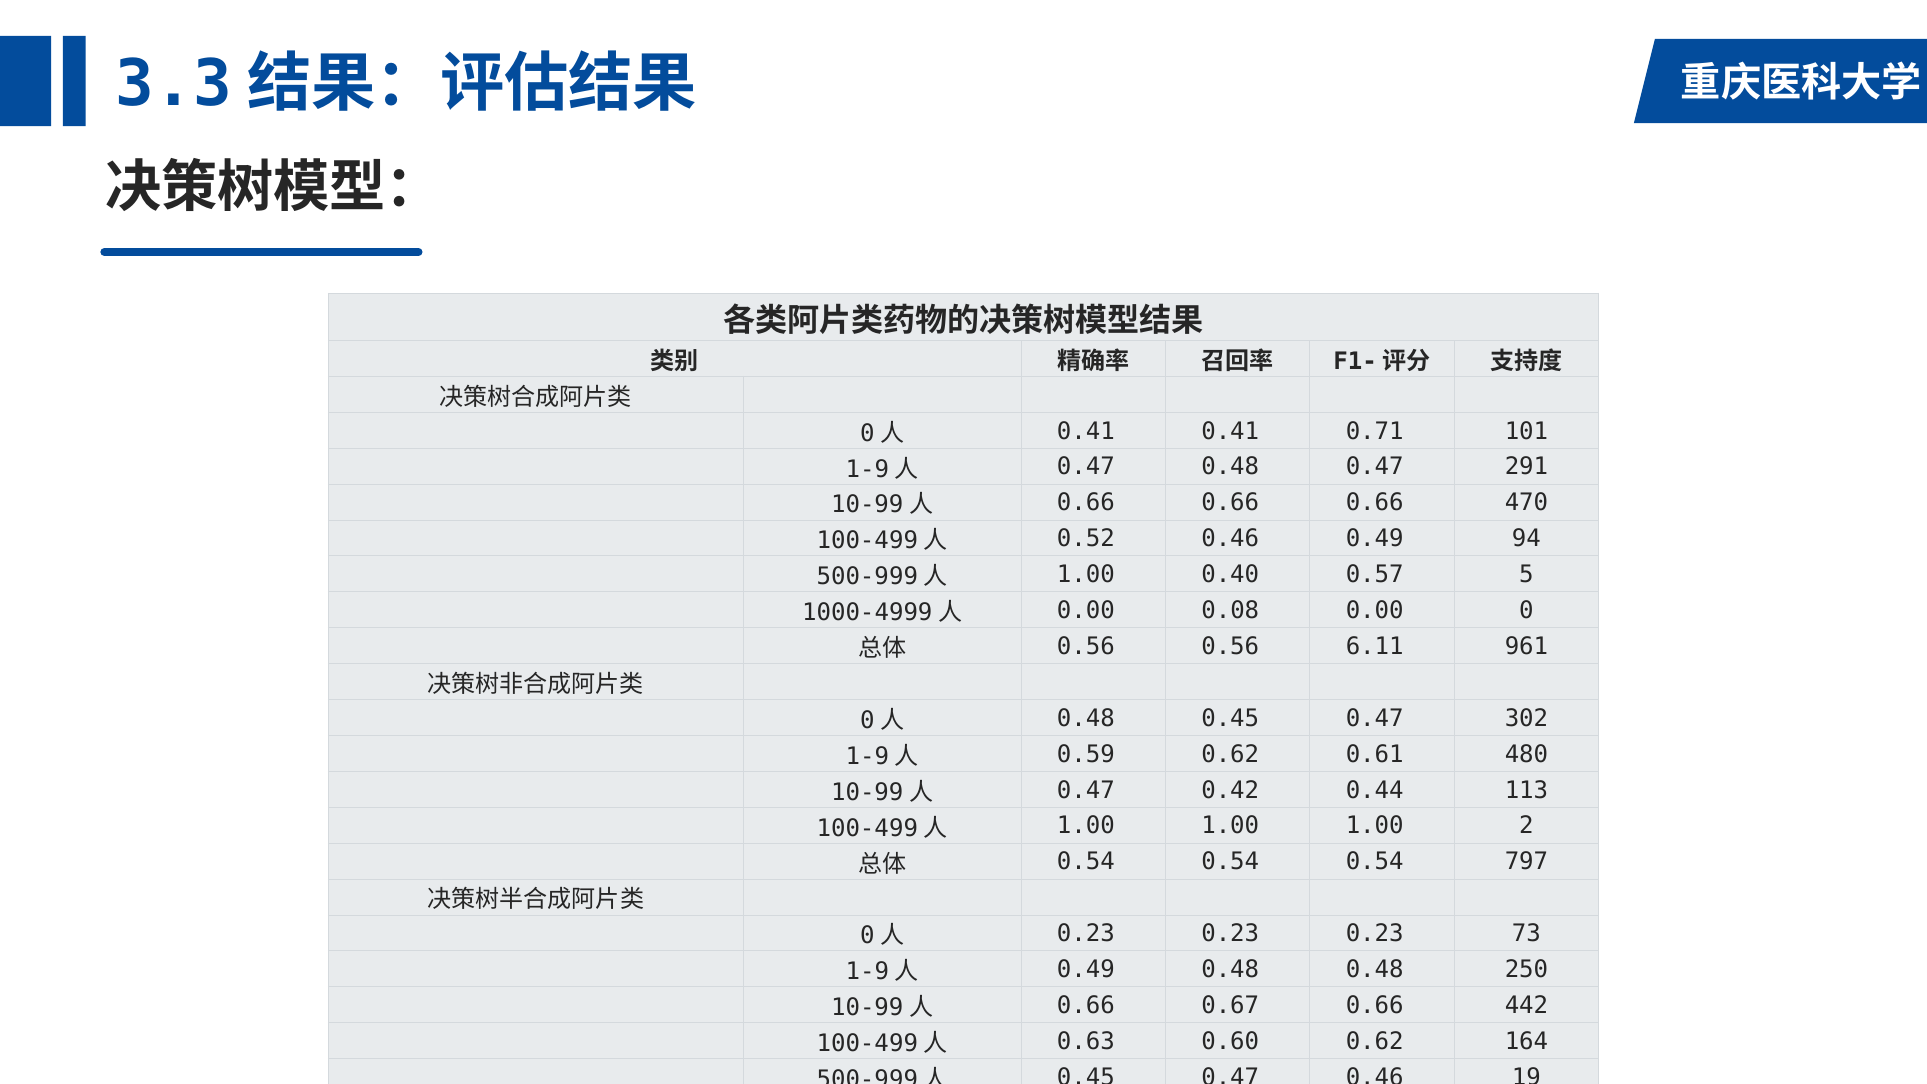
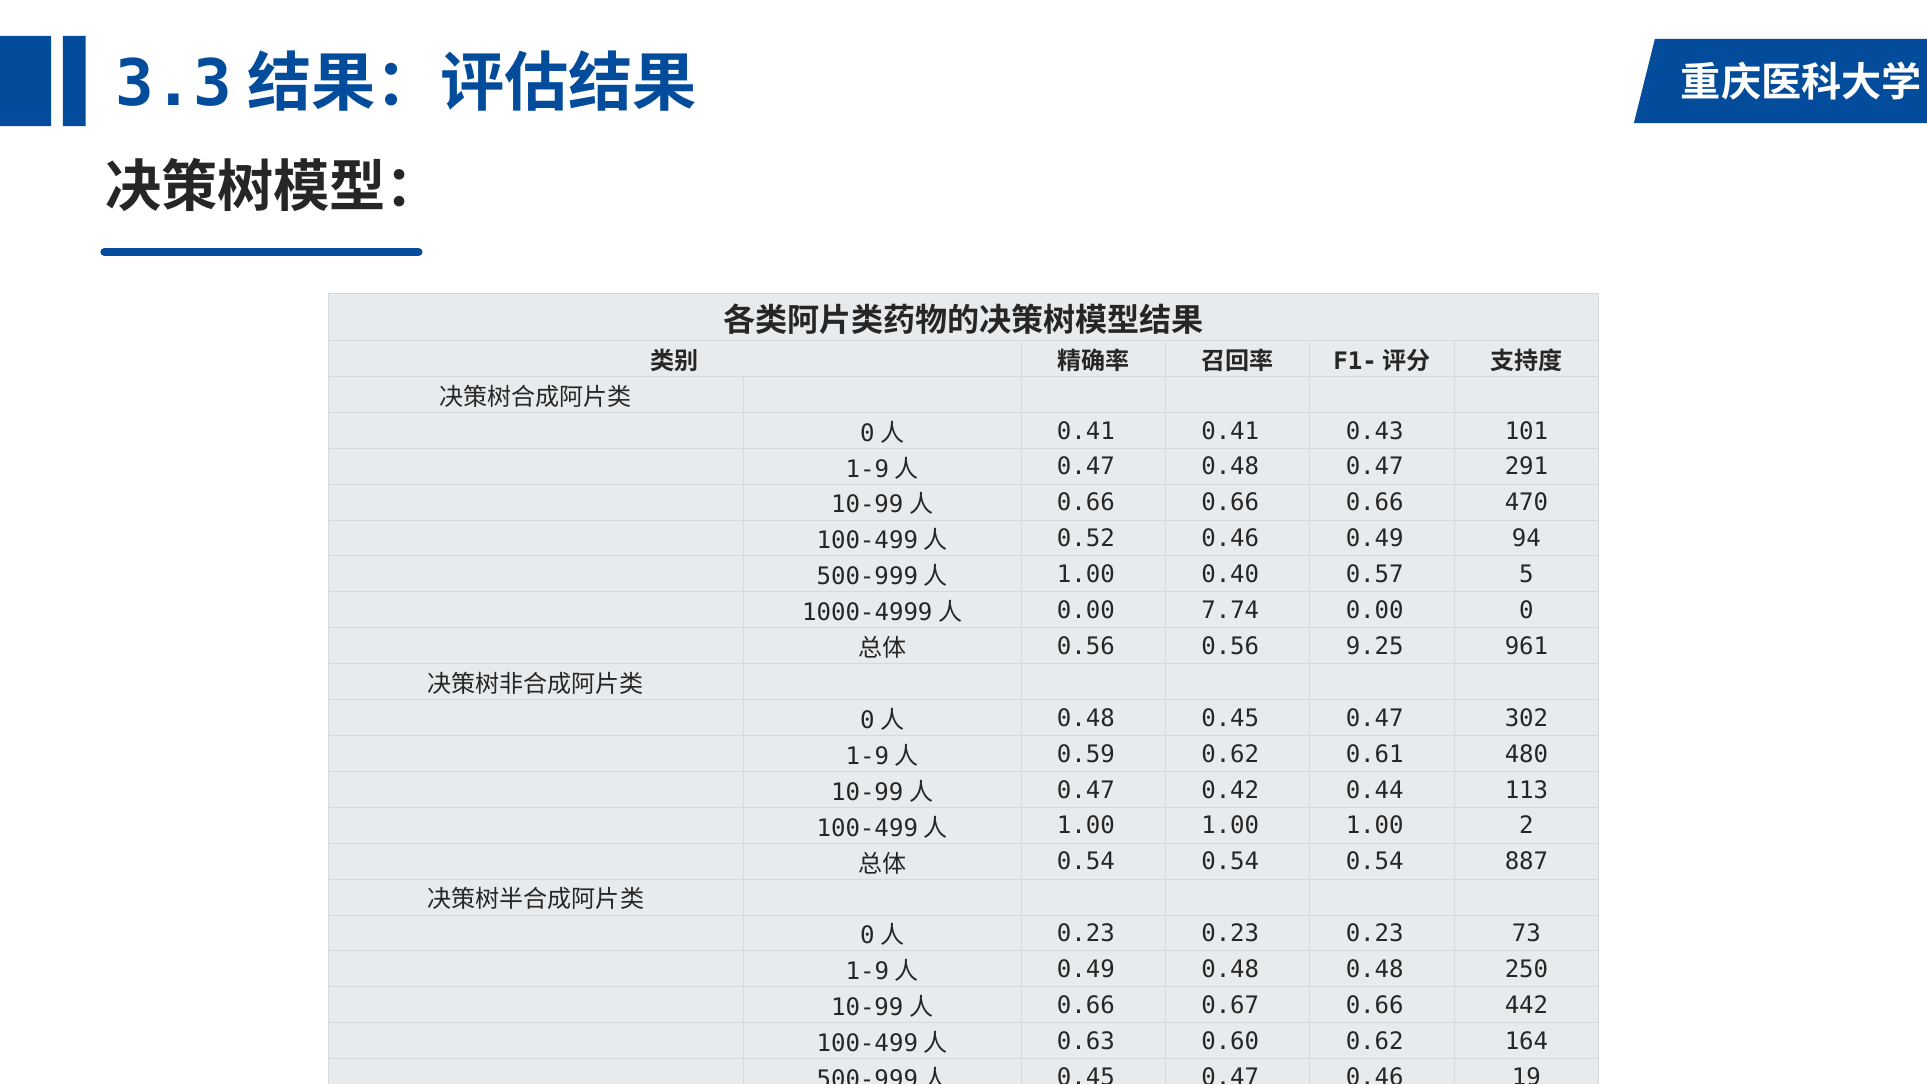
0.71: 0.71 -> 0.43 (1375, 431)
0.08: 0.08 -> 7.74 (1230, 611)
6.11: 6.11 -> 9.25 (1375, 646)
797: 797 -> 887 (1526, 862)
